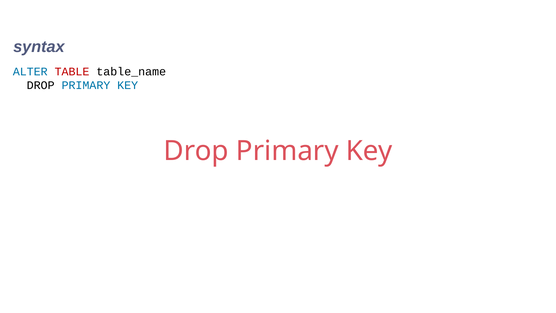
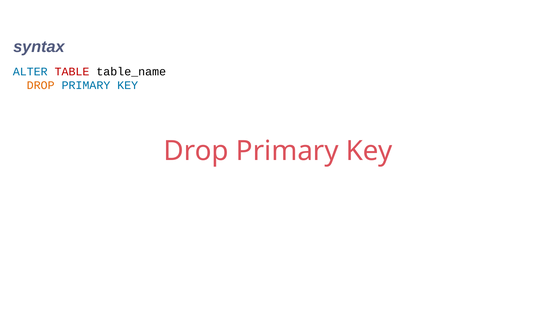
DROP colour: black -> orange (41, 85)
